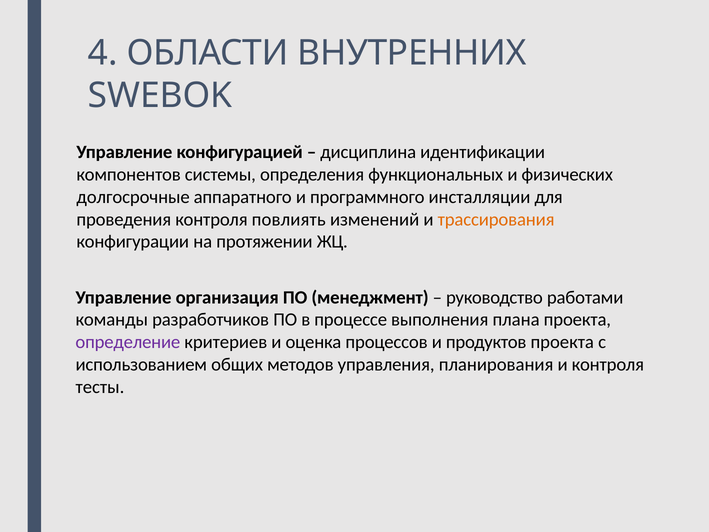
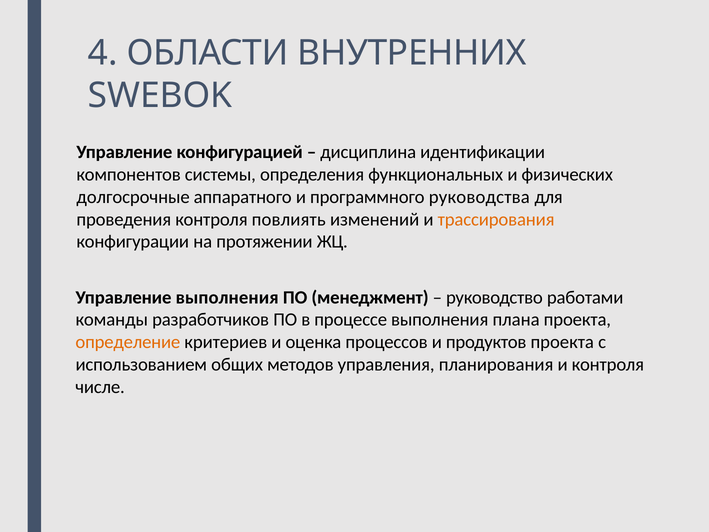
инсталляции: инсталляции -> руководства (479, 197)
Управление организация: организация -> выполнения (227, 297)
определение colour: purple -> orange (128, 342)
тесты: тесты -> числе (100, 387)
